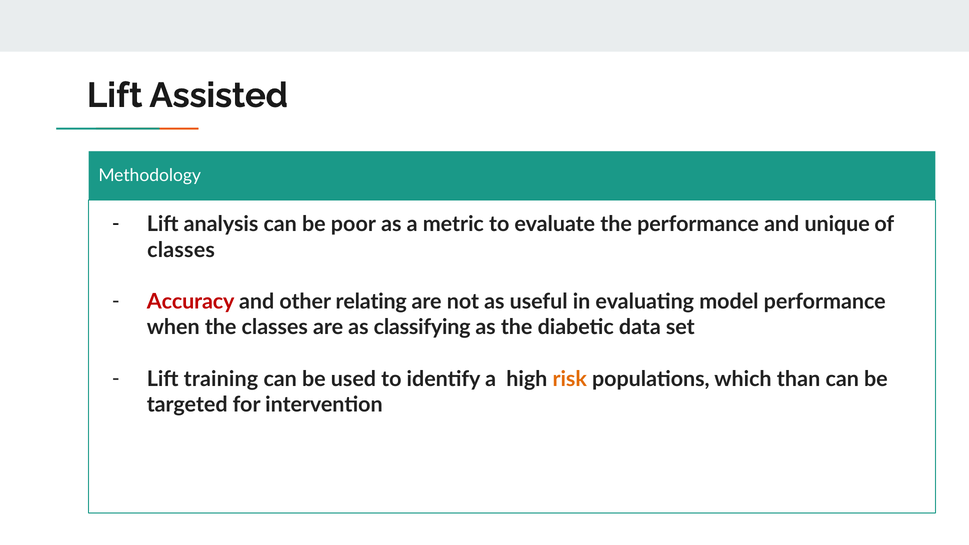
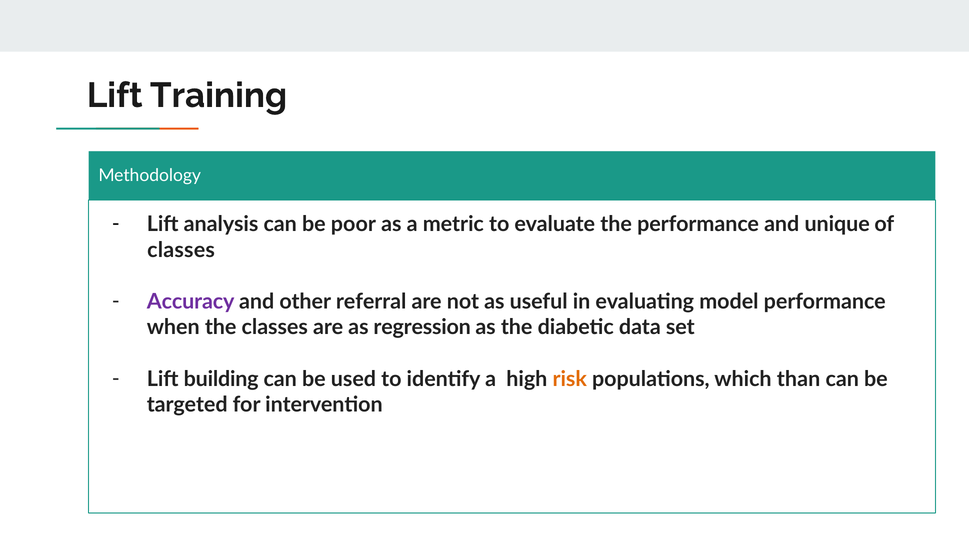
Assisted: Assisted -> Training (219, 95)
Accuracy colour: red -> purple (191, 302)
relating: relating -> referral (371, 302)
classifying: classifying -> regression (422, 327)
training: training -> building (221, 379)
